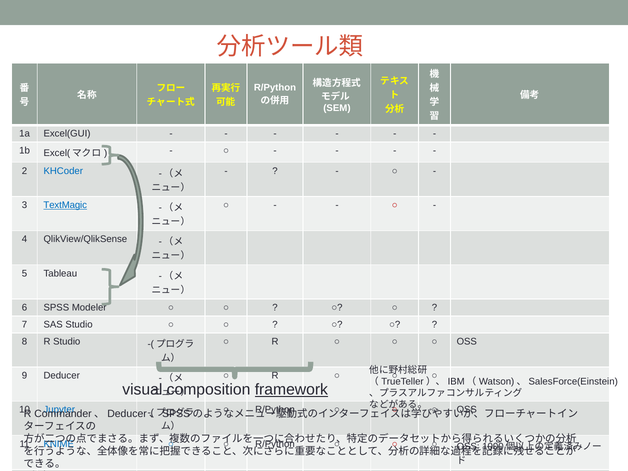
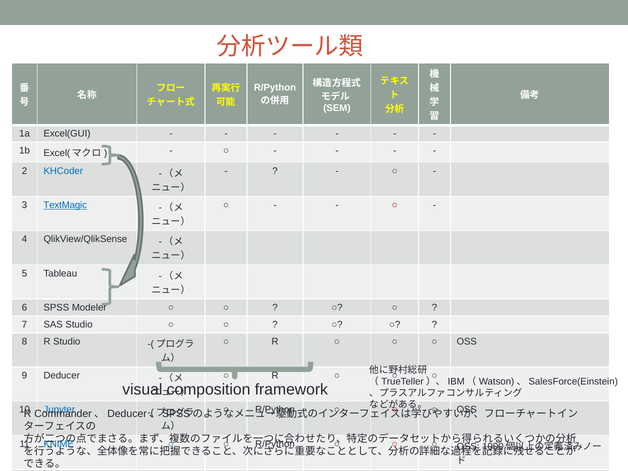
framework underline: present -> none (291, 390)
